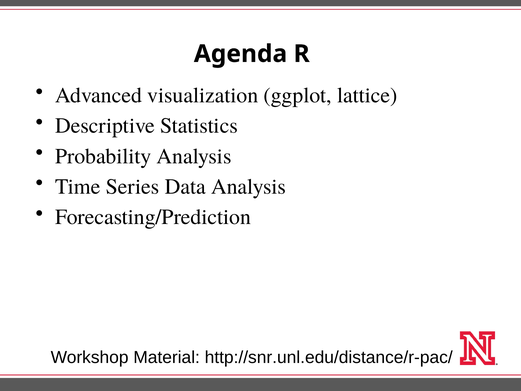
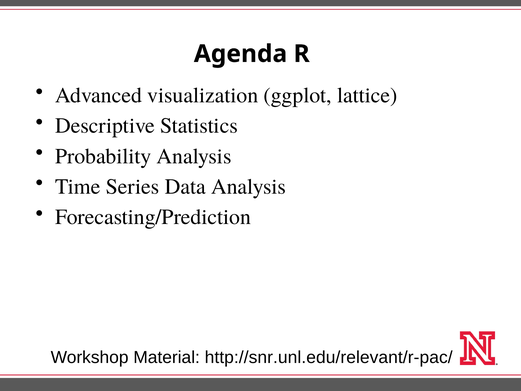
http://snr.unl.edu/distance/r-pac/: http://snr.unl.edu/distance/r-pac/ -> http://snr.unl.edu/relevant/r-pac/ (329, 357)
